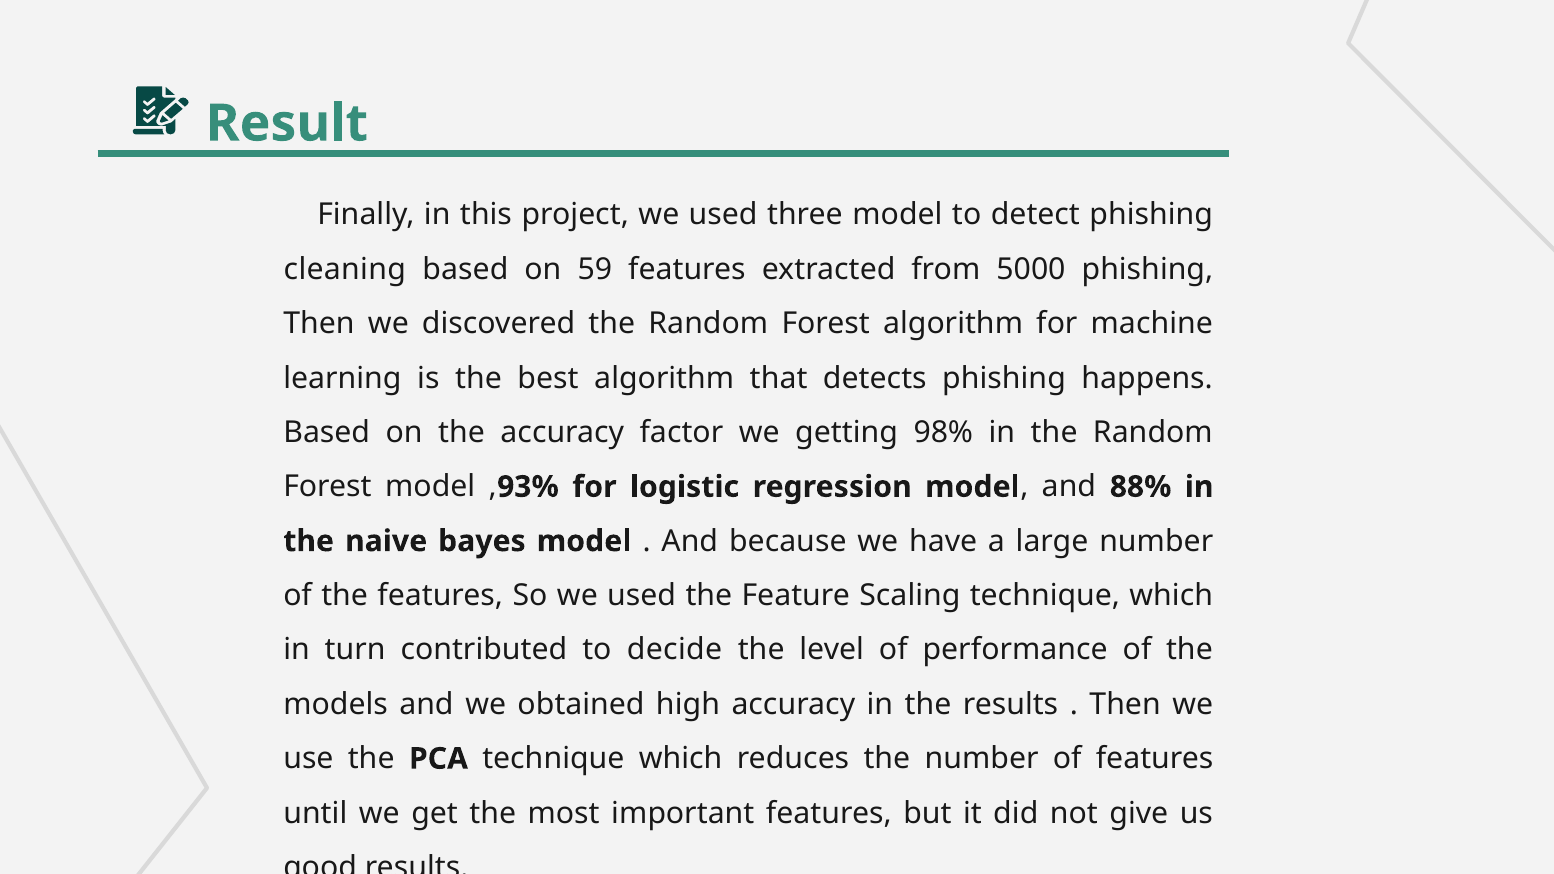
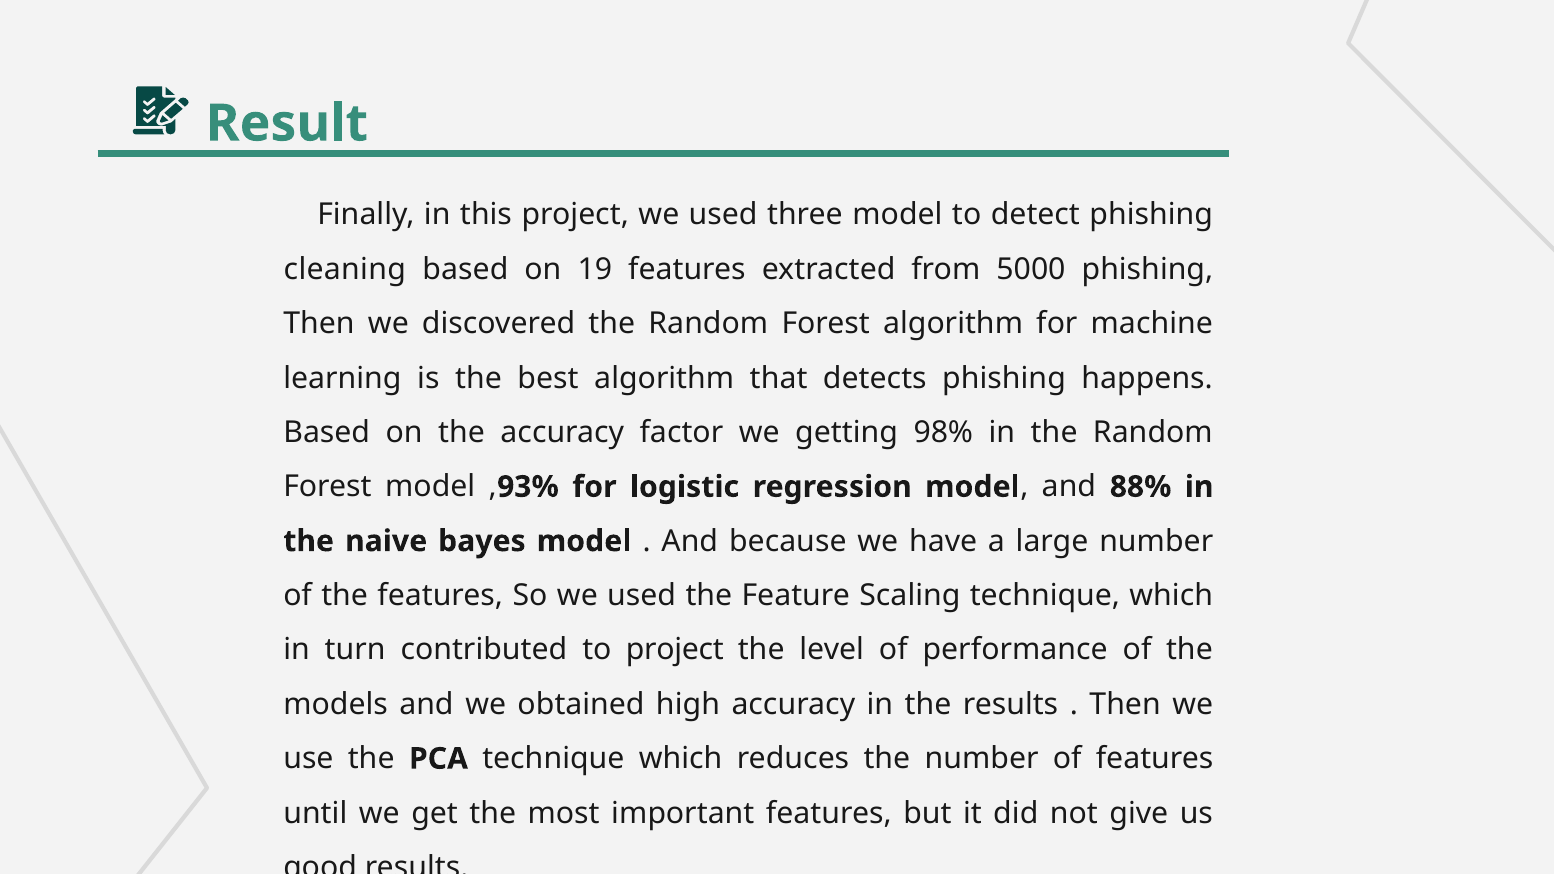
59: 59 -> 19 (595, 269)
to decide: decide -> project (675, 650)
